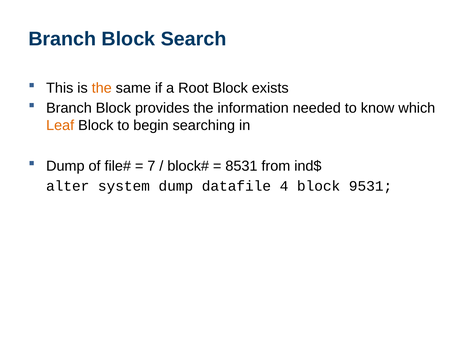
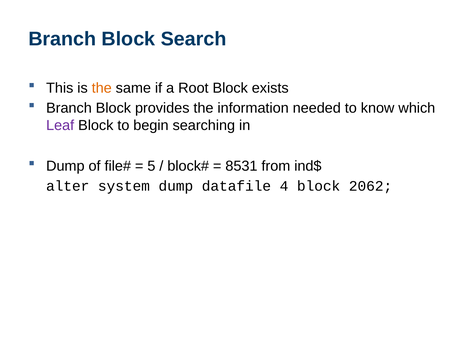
Leaf colour: orange -> purple (60, 125)
7: 7 -> 5 (151, 166)
9531: 9531 -> 2062 (371, 186)
